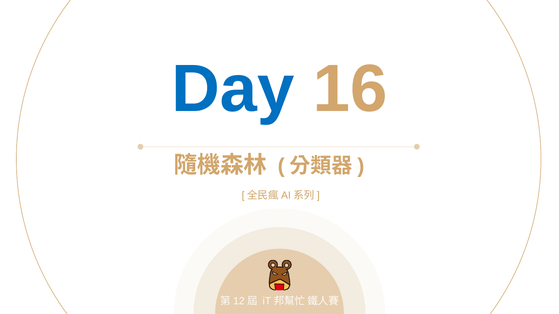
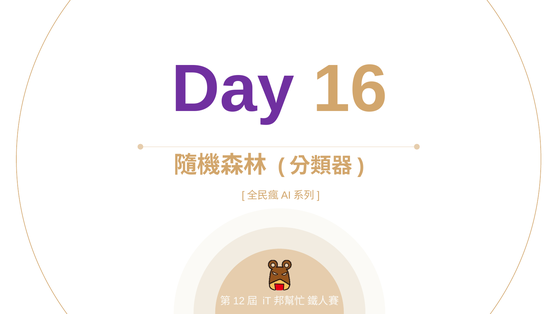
Day colour: blue -> purple (233, 89)
